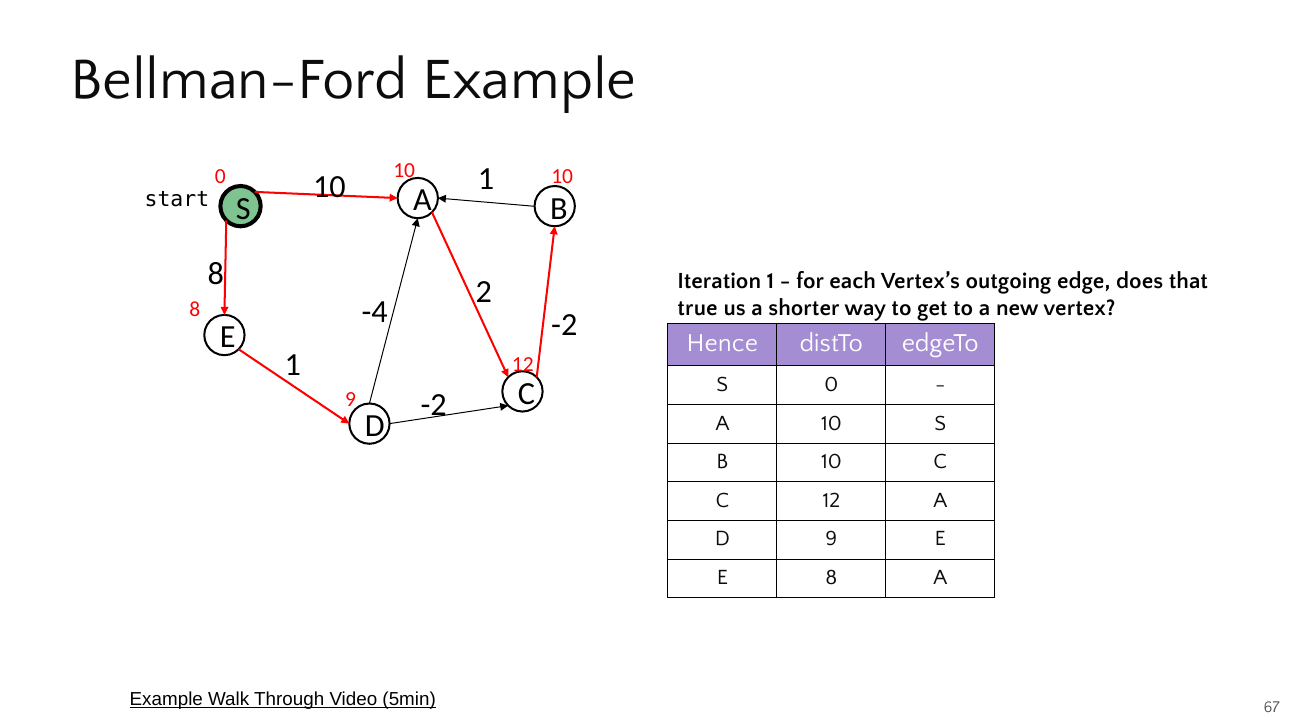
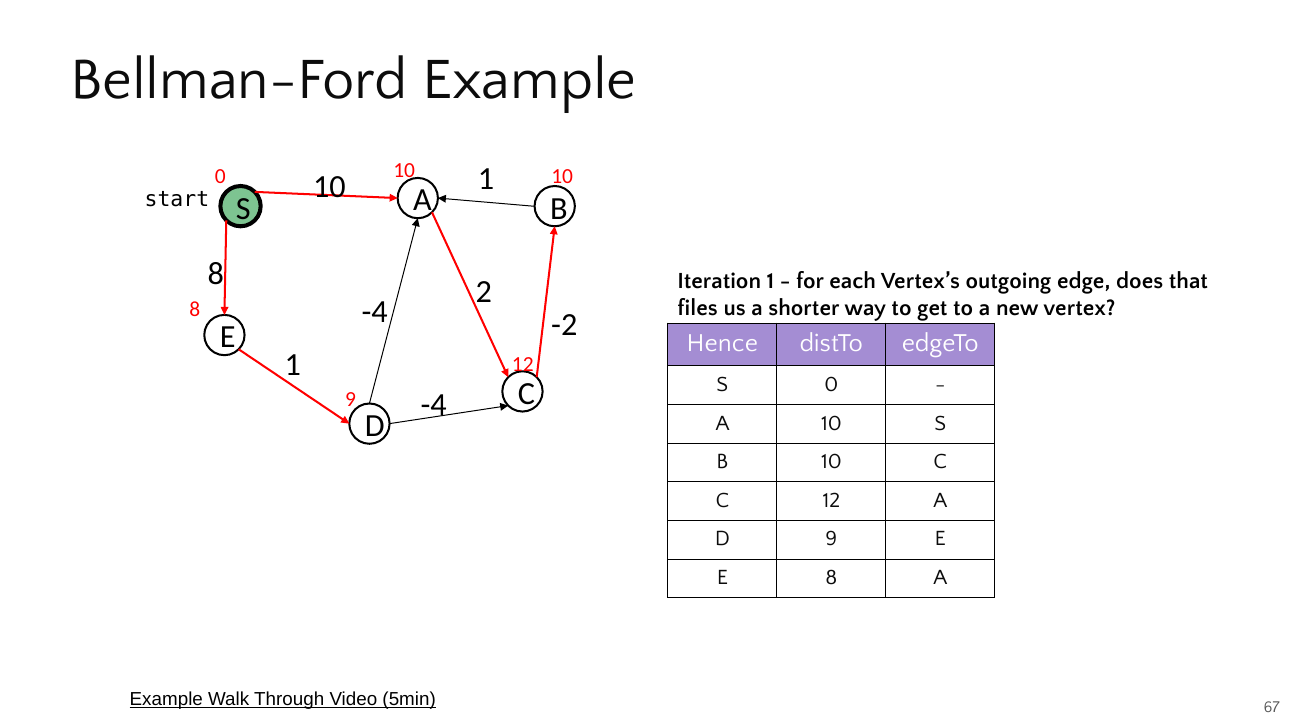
true: true -> files (698, 308)
-2: -2 -> -4 (434, 405)
